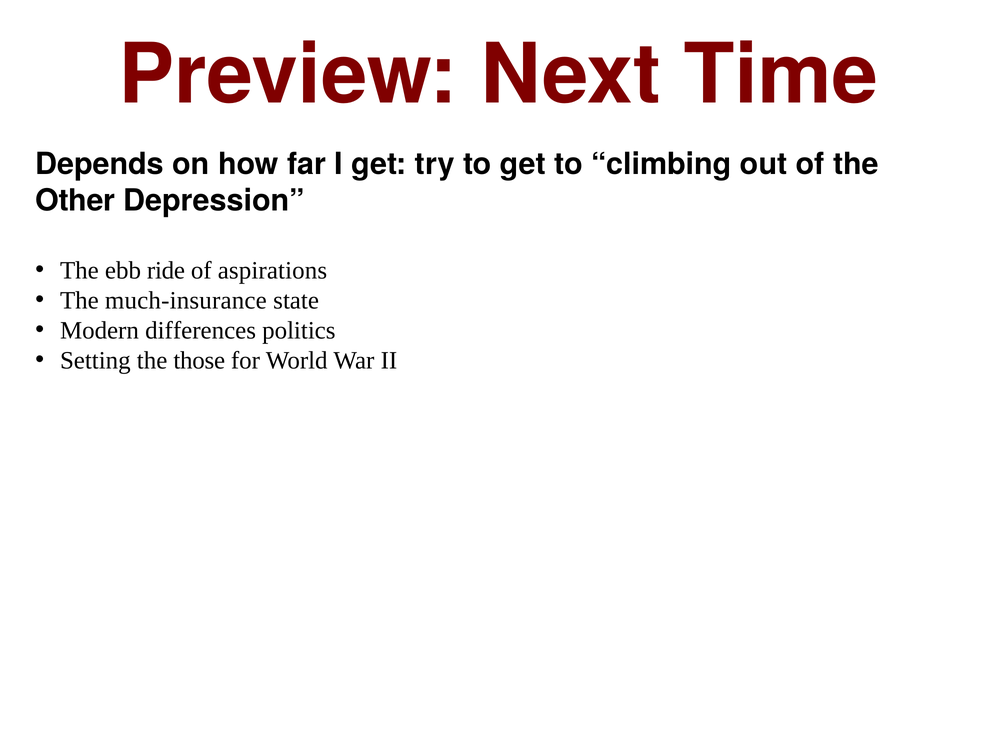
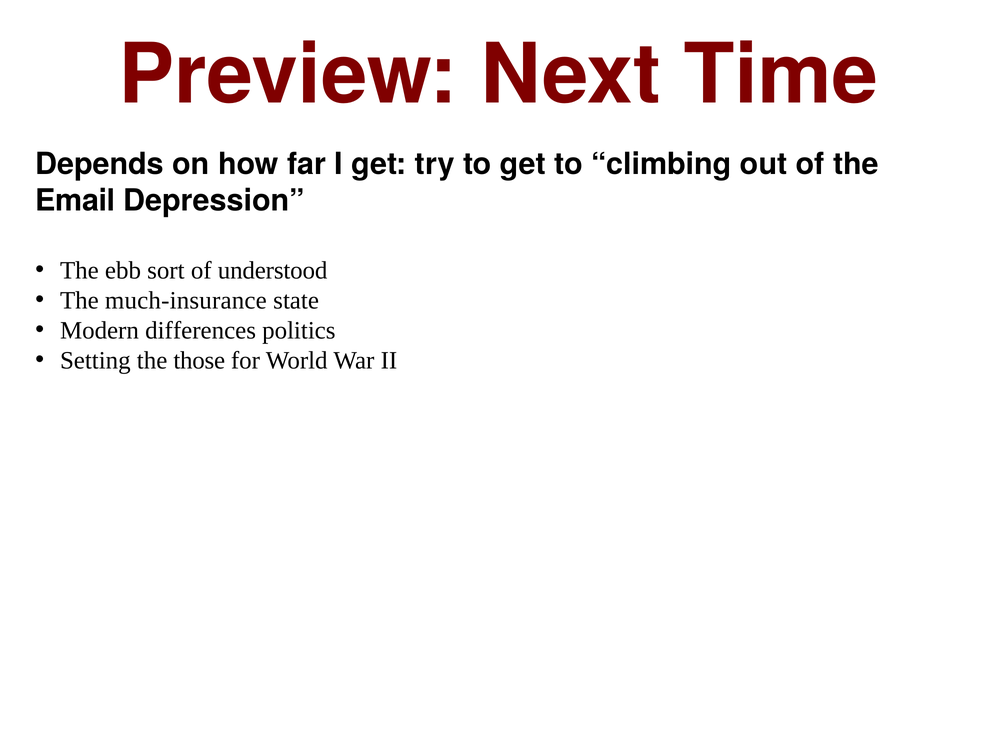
Other: Other -> Email (75, 201)
ride: ride -> sort (166, 270)
aspirations: aspirations -> understood (273, 270)
